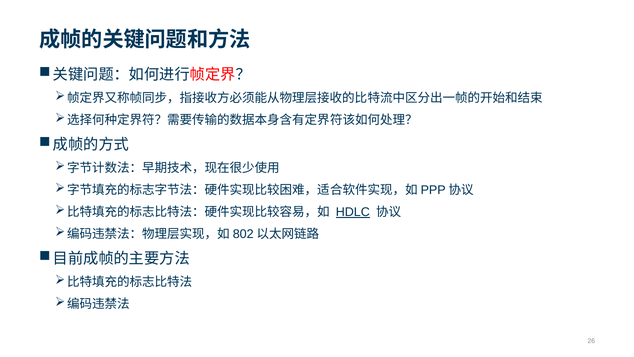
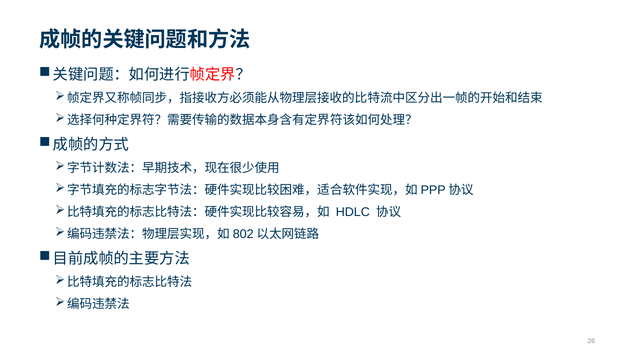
HDLC underline: present -> none (353, 212)
